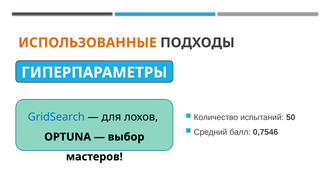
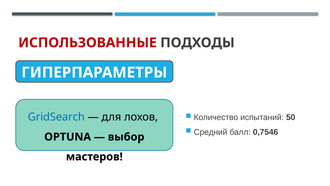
ИСПОЛЬЗОВАННЫЕ colour: orange -> red (87, 43)
